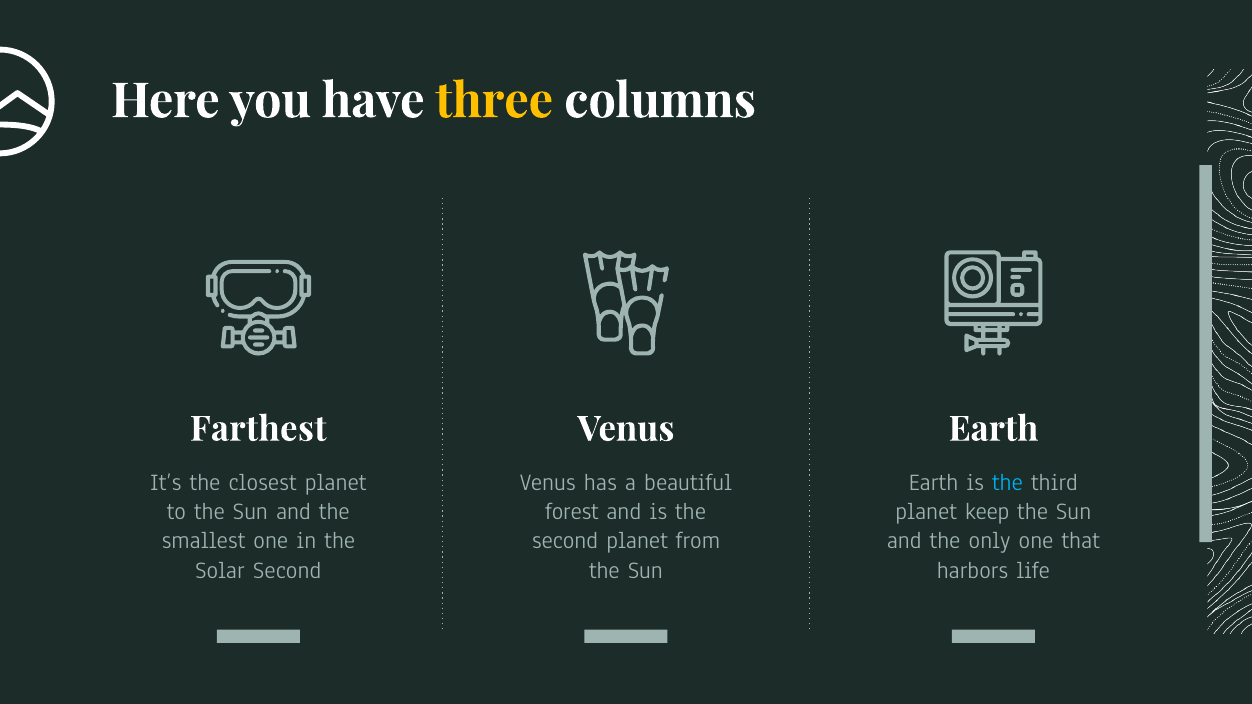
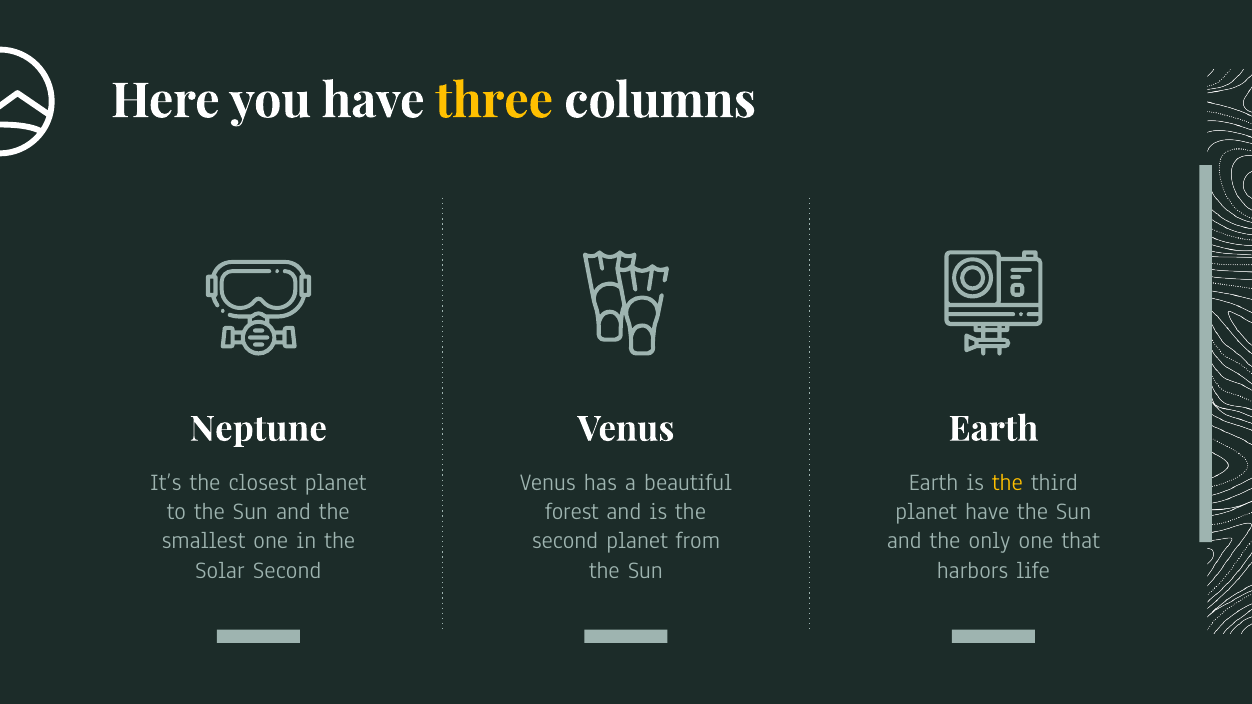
Farthest: Farthest -> Neptune (258, 429)
the colour: light blue -> yellow (1008, 483)
planet keep: keep -> have (987, 512)
